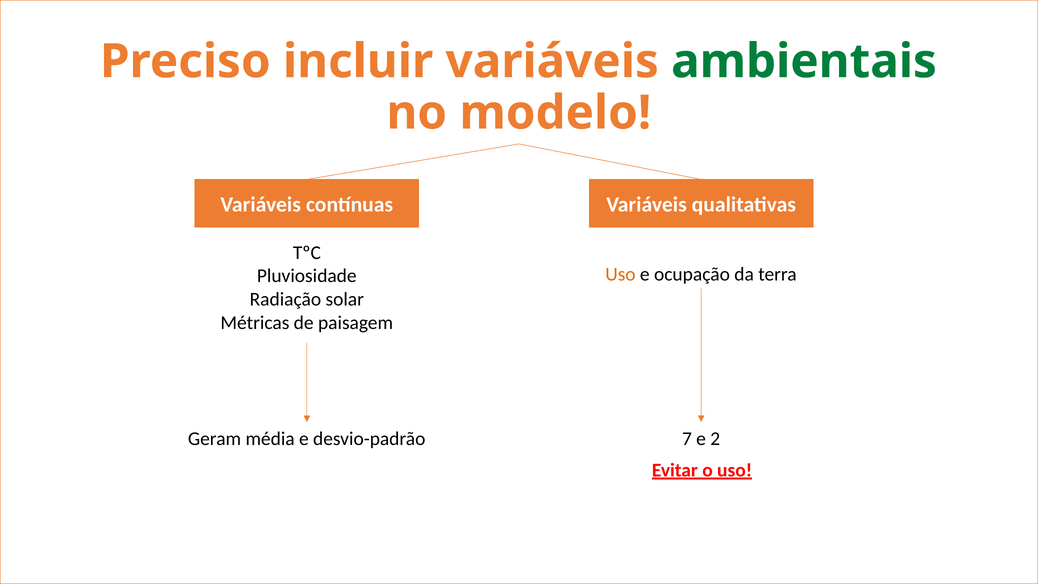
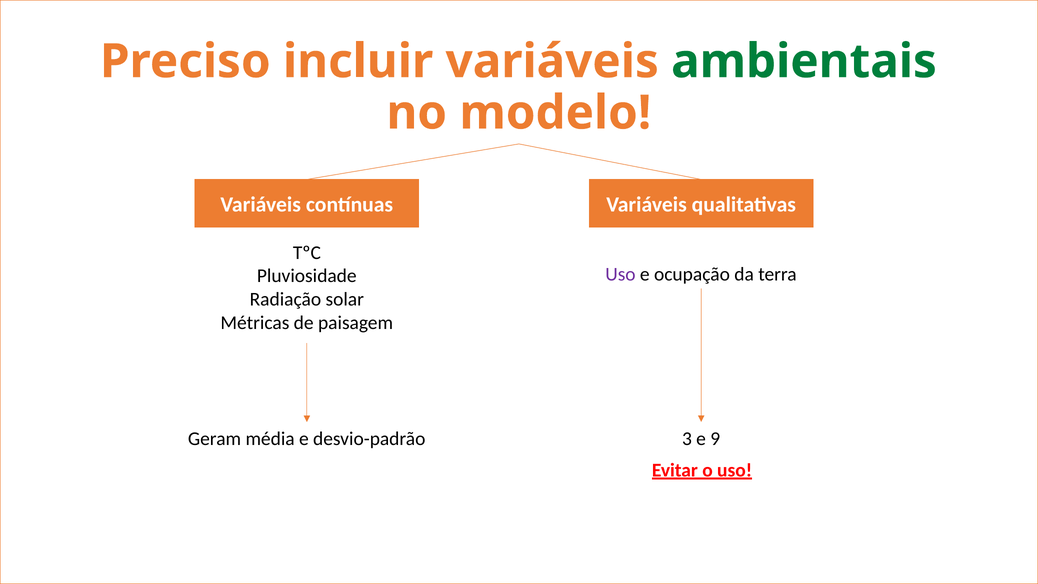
Uso colour: orange -> purple (620, 274)
7: 7 -> 3 (687, 439)
2: 2 -> 9 (715, 439)
